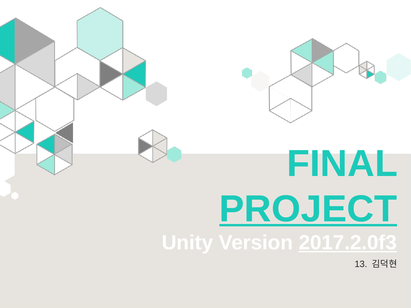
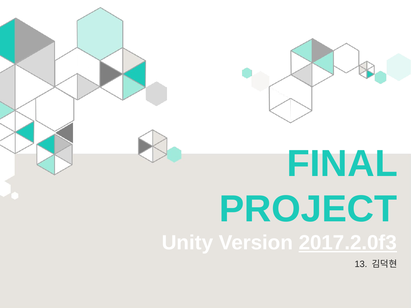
PROJECT underline: present -> none (308, 209)
